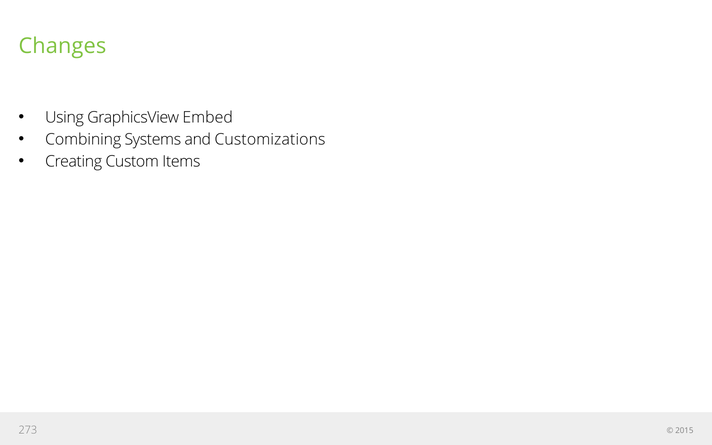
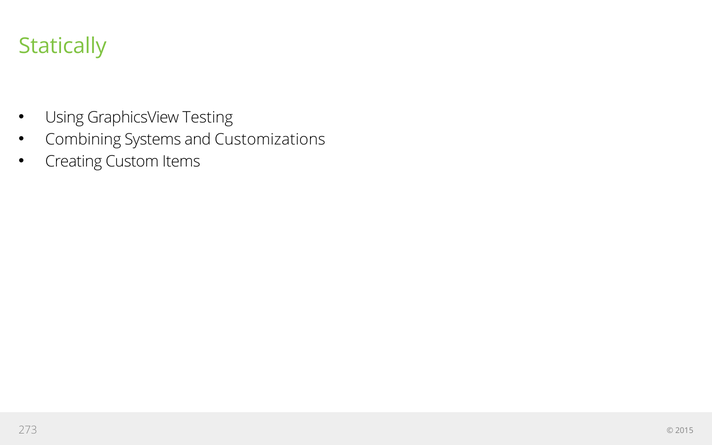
Changes: Changes -> Statically (63, 46)
Embed: Embed -> Testing (208, 117)
